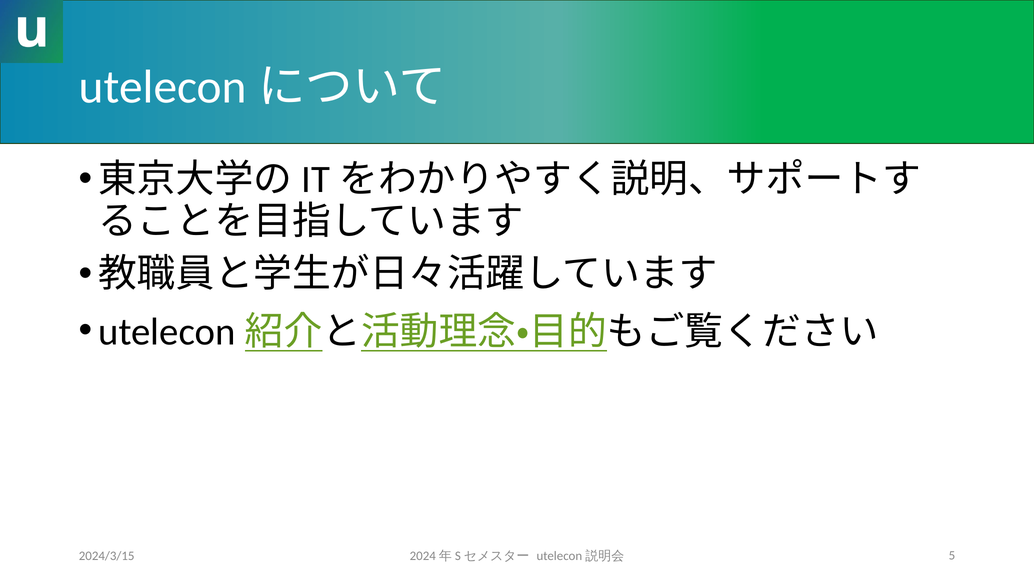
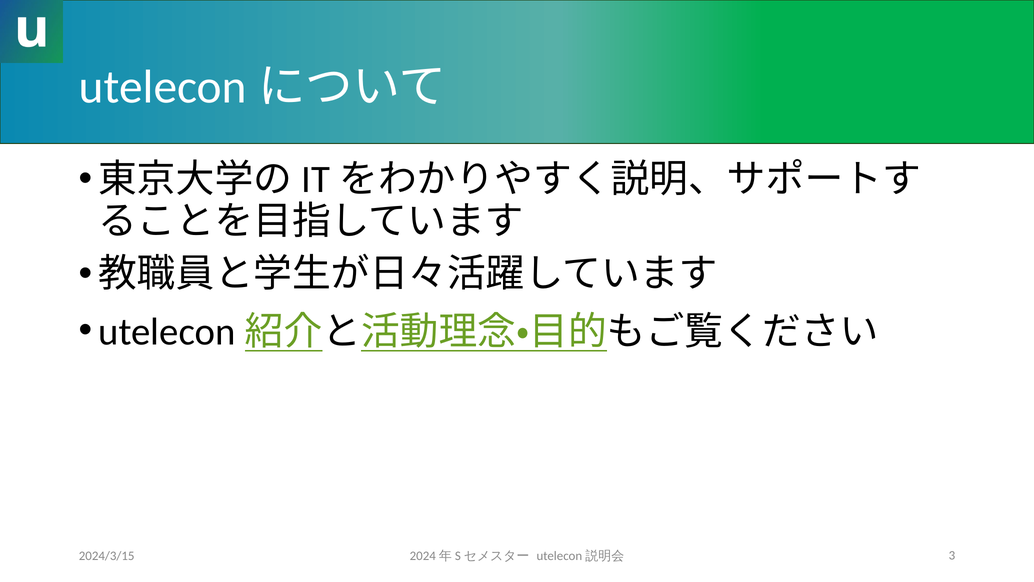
5: 5 -> 3 (952, 555)
